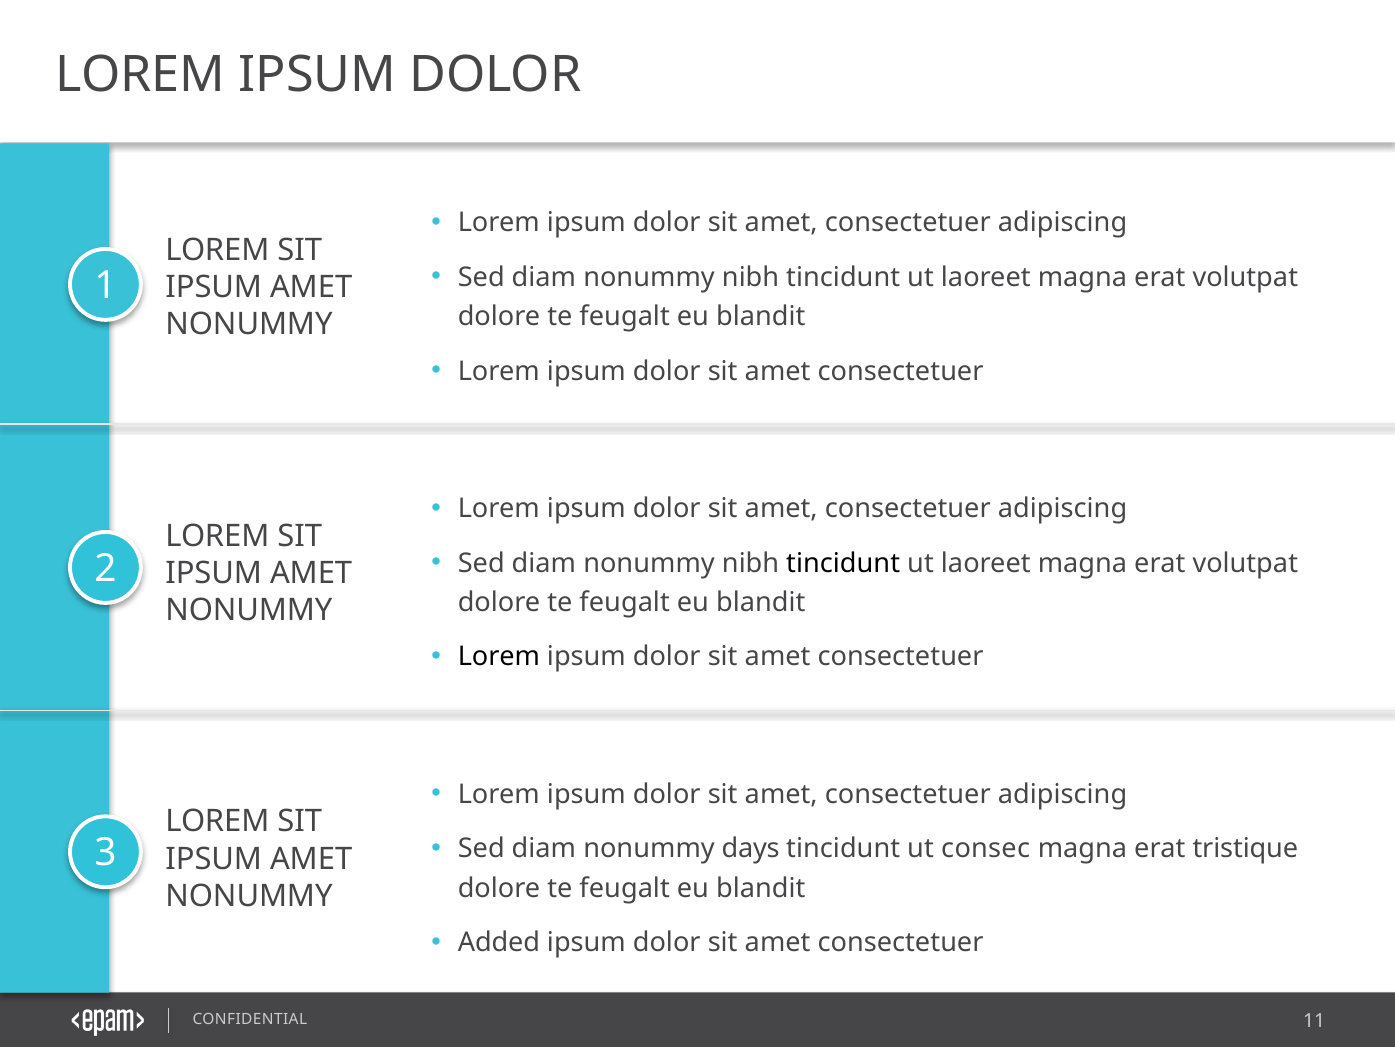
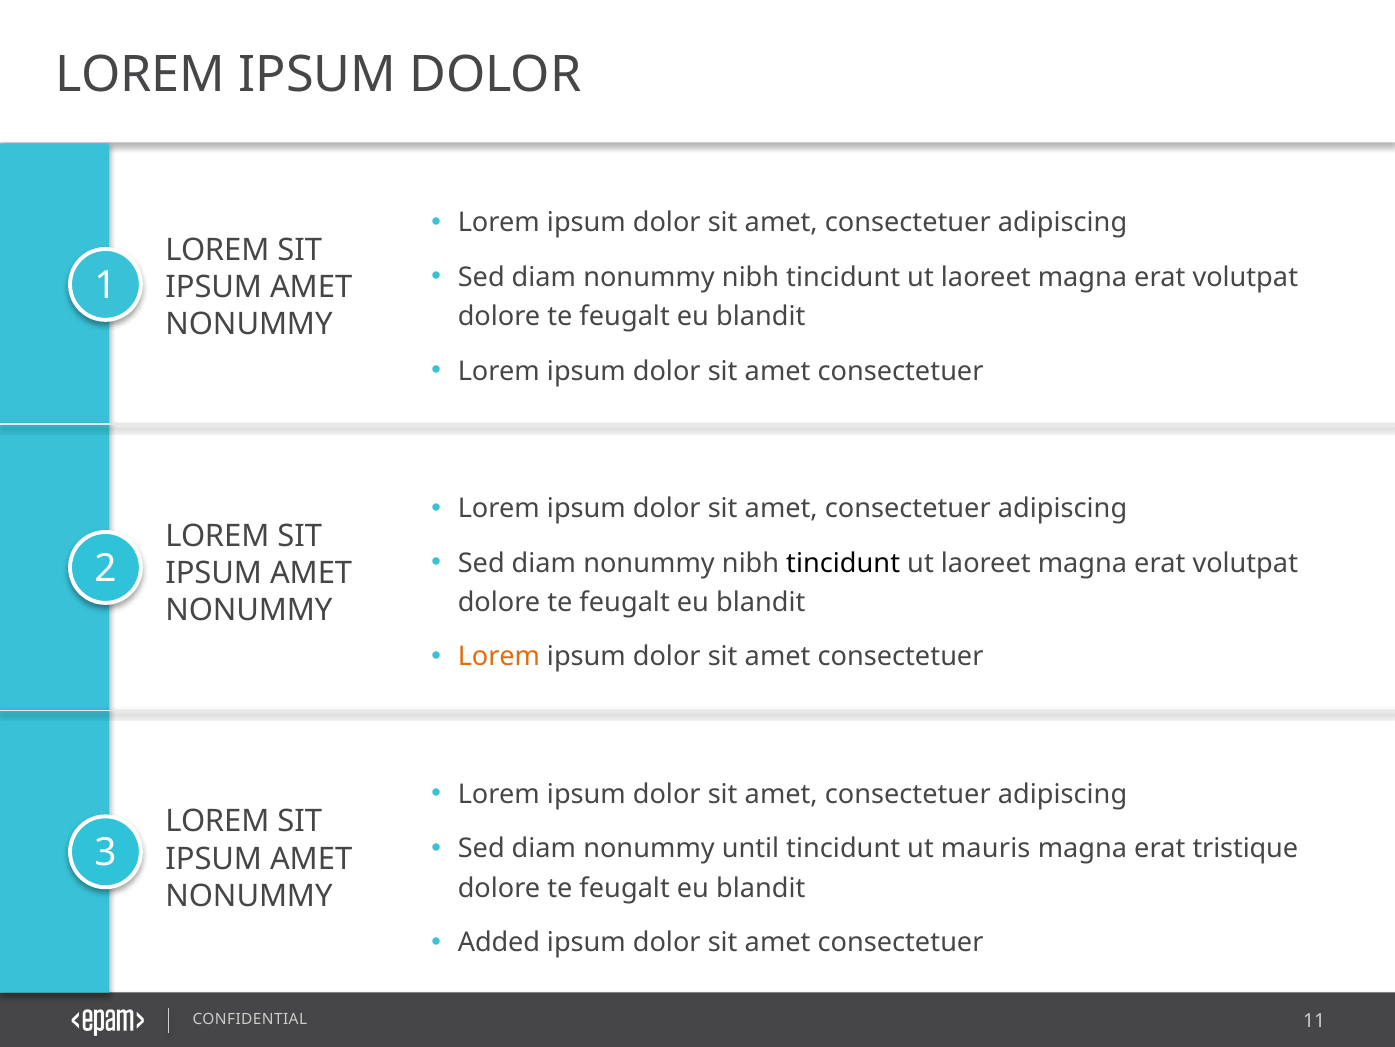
Lorem colour: black -> orange (499, 656)
days: days -> until (751, 848)
consec: consec -> mauris (986, 848)
